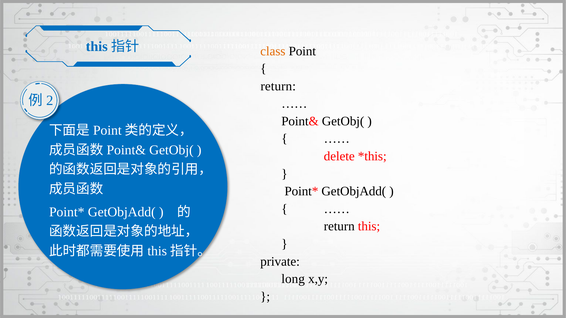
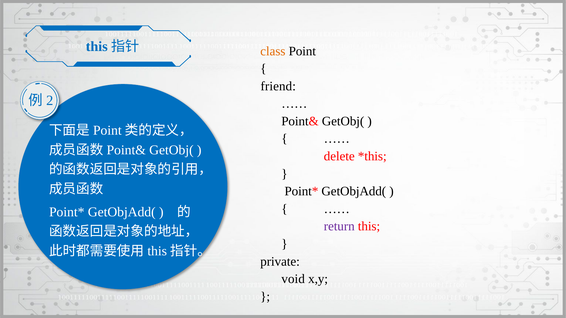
return: return -> friend (278, 86)
return colour: black -> purple (339, 227)
long: long -> void (293, 279)
